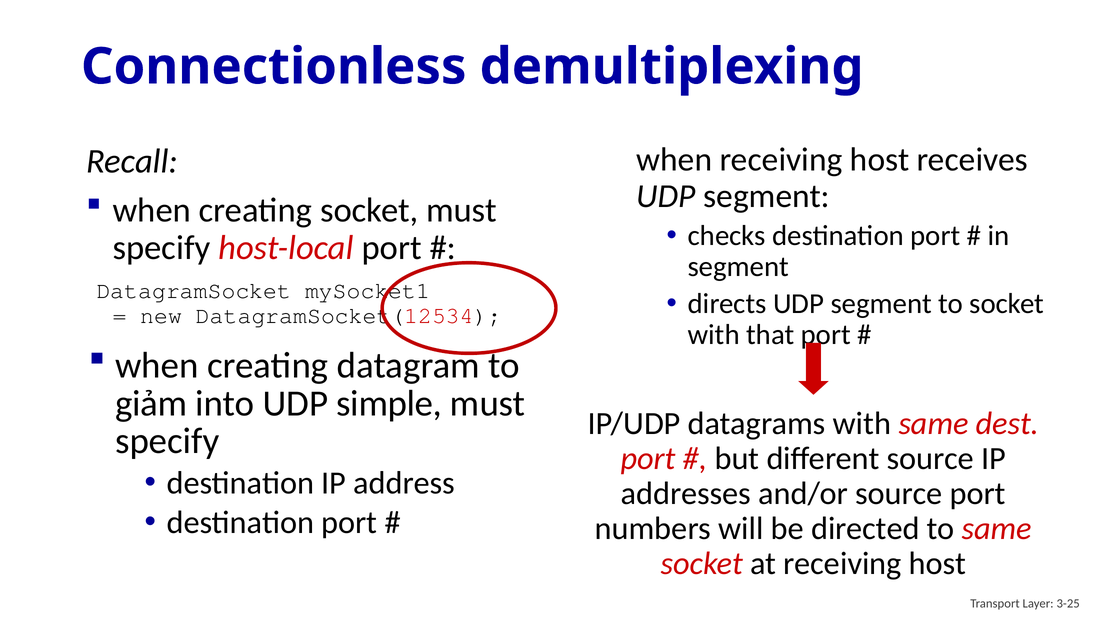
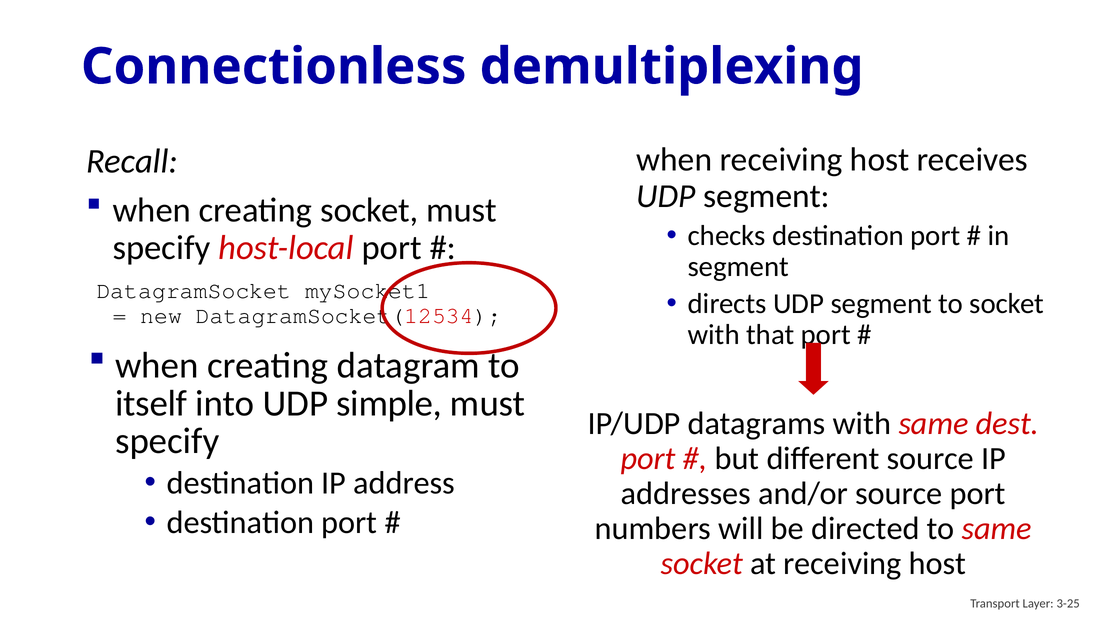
giảm: giảm -> itself (151, 403)
